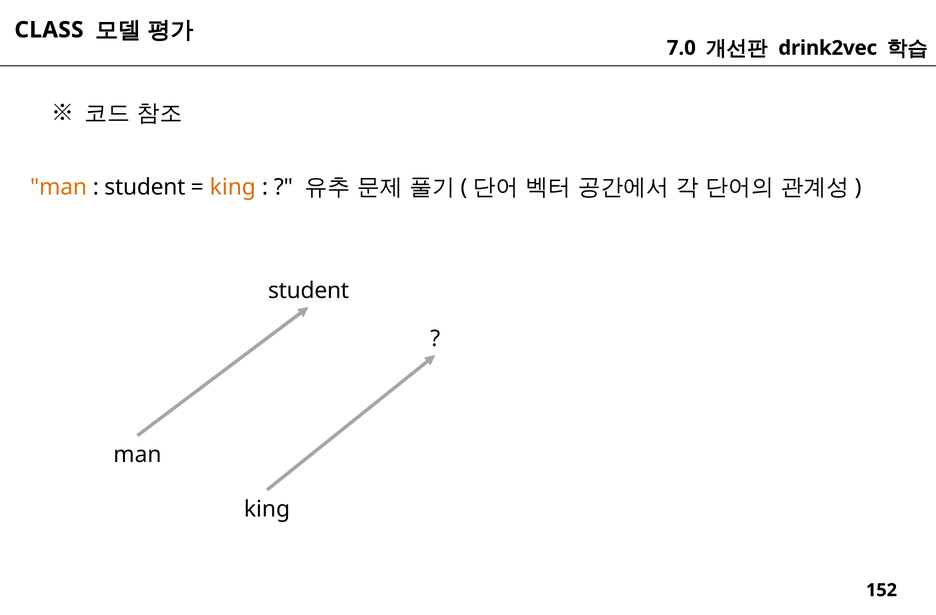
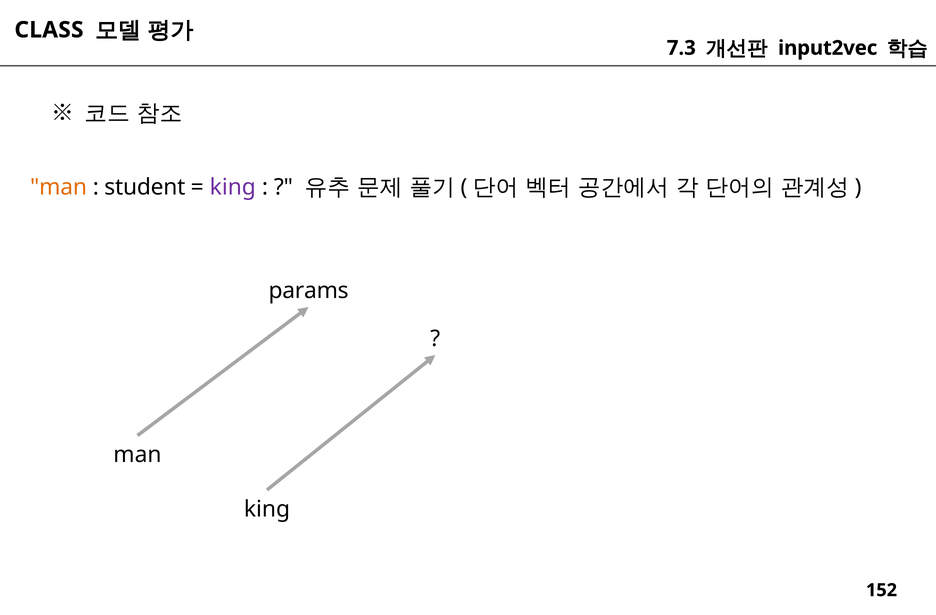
7.0: 7.0 -> 7.3 (681, 48)
drink2vec: drink2vec -> input2vec (828, 48)
king colour: orange -> purple (233, 187)
student: student -> params (309, 291)
